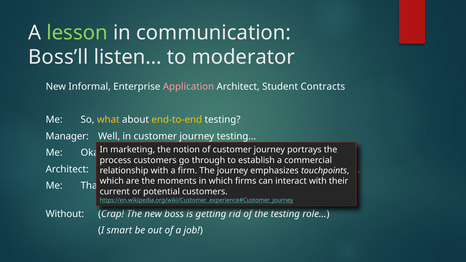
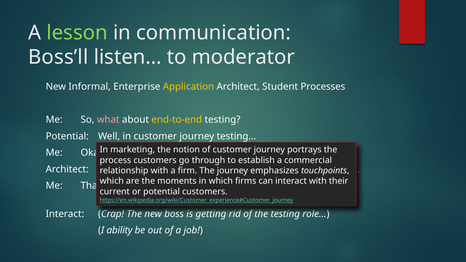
Application colour: pink -> yellow (189, 87)
Contracts: Contracts -> Processes (323, 87)
what colour: yellow -> pink (108, 120)
Manager: Manager -> Potential (67, 136)
Without: Without -> Interact (65, 214)
smart: smart -> ability (119, 230)
